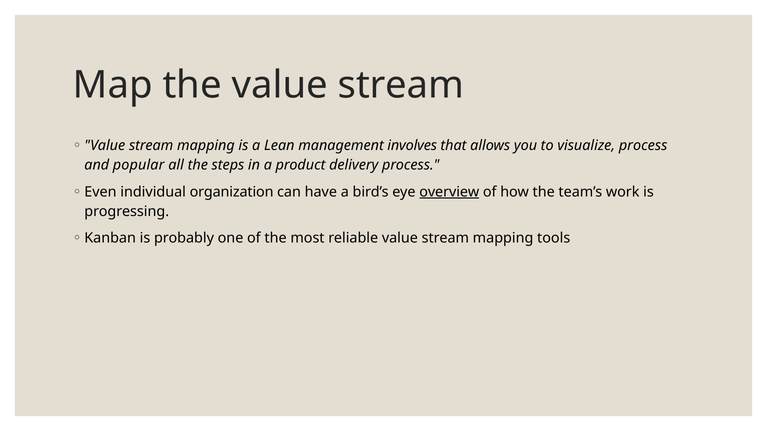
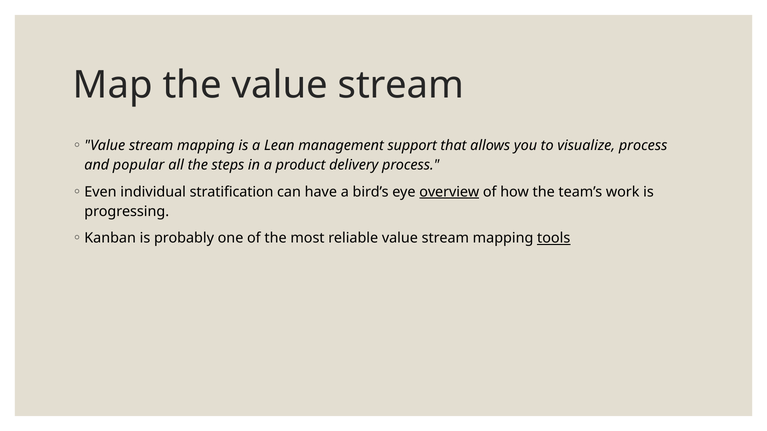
involves: involves -> support (412, 146)
organization: organization -> stratification (232, 192)
tools underline: none -> present (554, 238)
